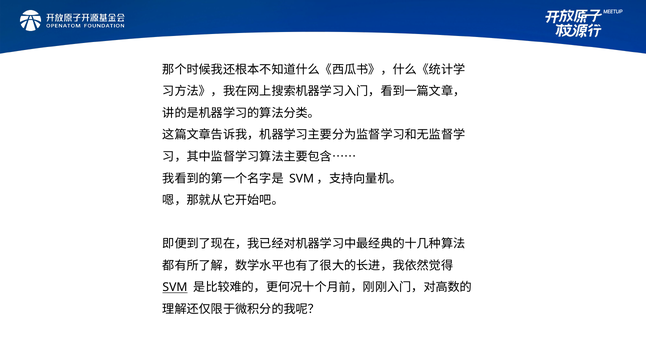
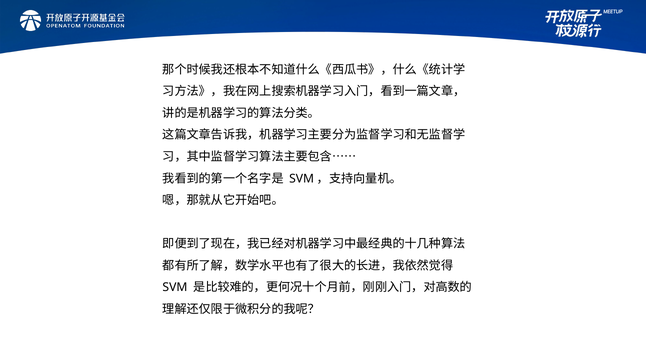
SVM underline: present -> none (175, 288)
